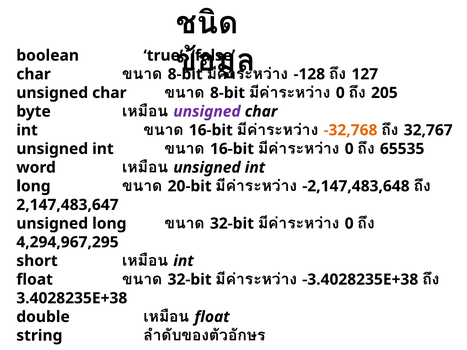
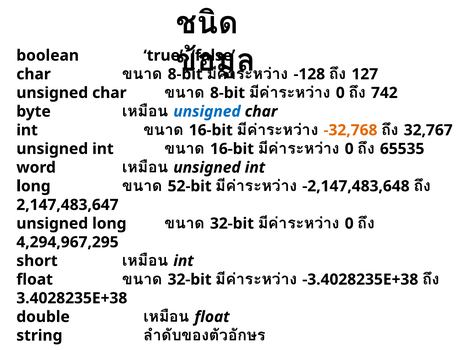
205: 205 -> 742 (384, 93)
unsigned colour: purple -> blue (207, 112)
20-bit: 20-bit -> 52-bit (190, 186)
